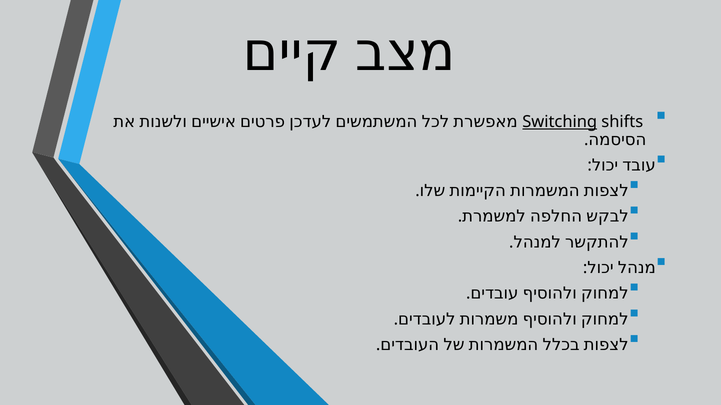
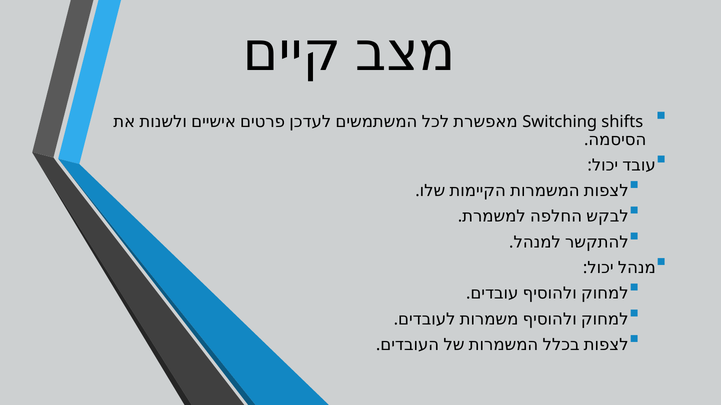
Switching underline: present -> none (560, 122)
